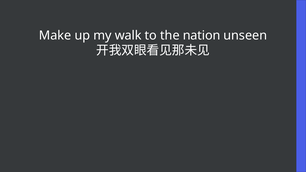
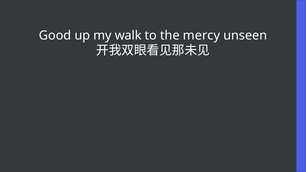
Make: Make -> Good (55, 35)
nation: nation -> mercy (201, 35)
